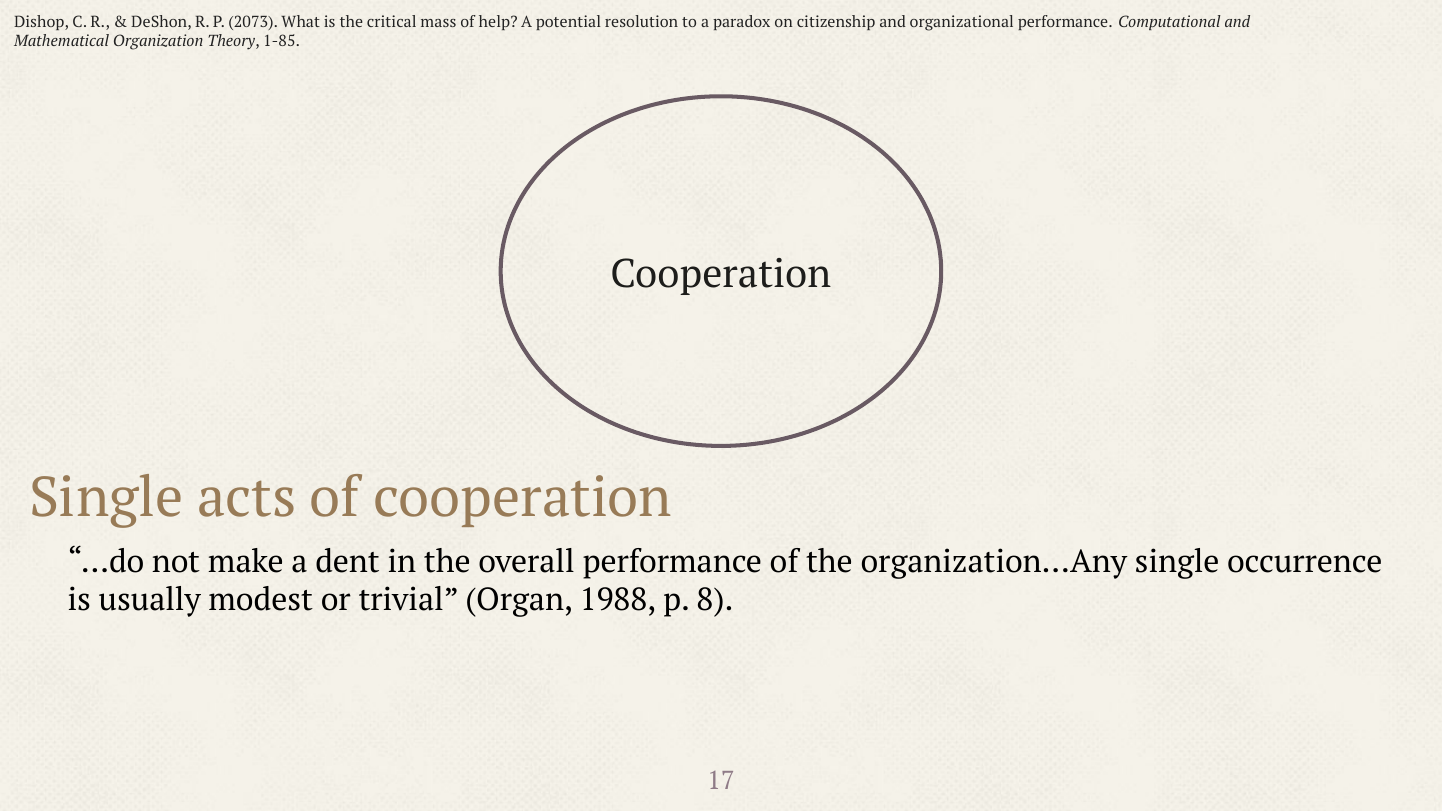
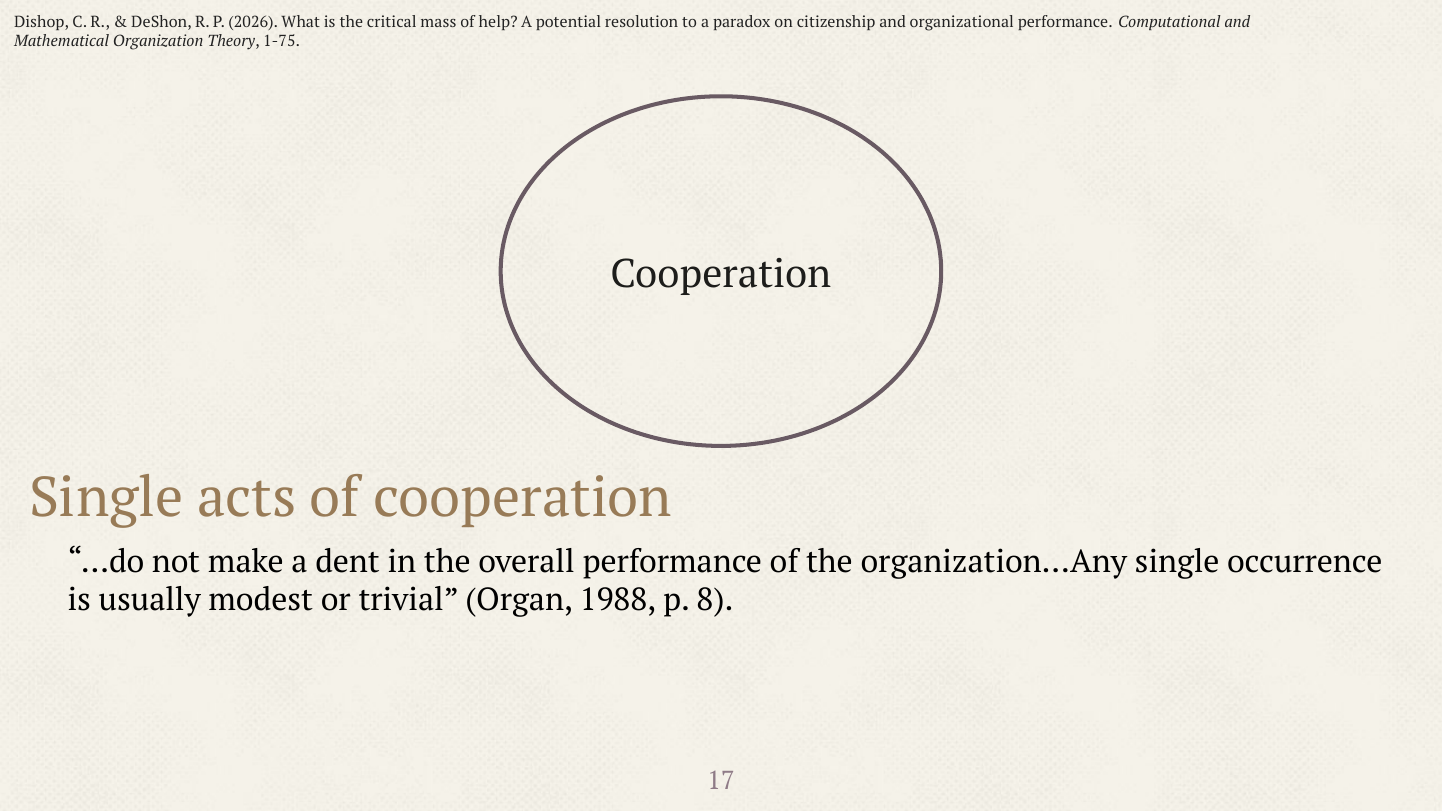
2073: 2073 -> 2026 (253, 22)
1-85: 1-85 -> 1-75 (282, 41)
